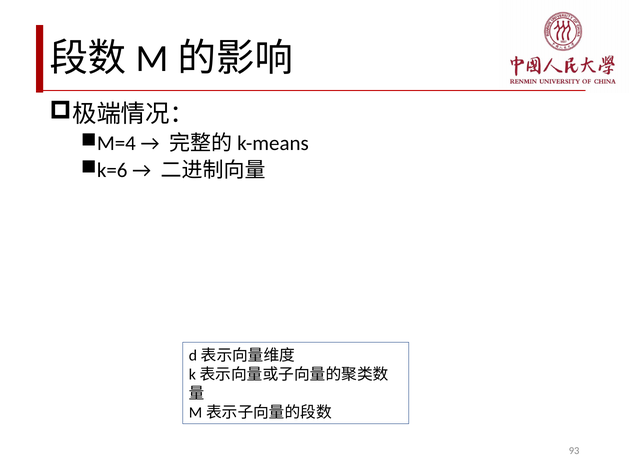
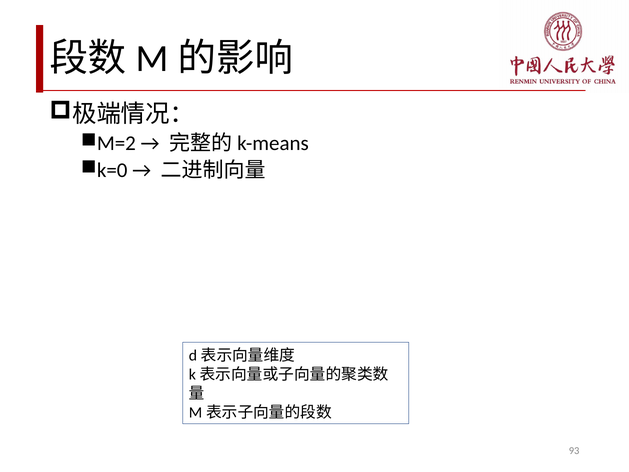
M=4: M=4 -> M=2 (116, 143)
k=6: k=6 -> k=0 (112, 170)
